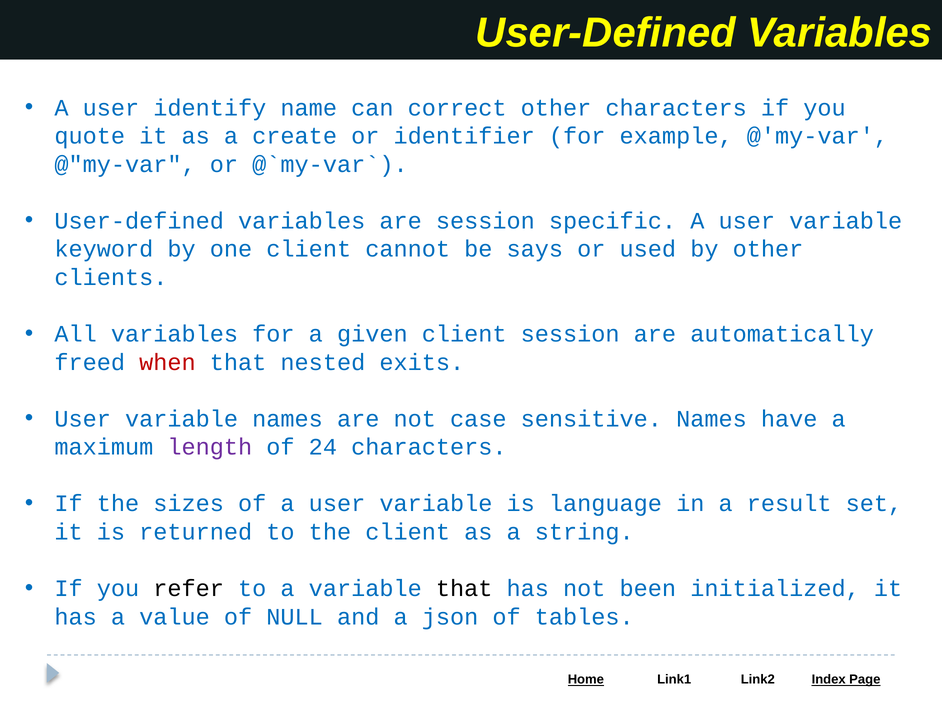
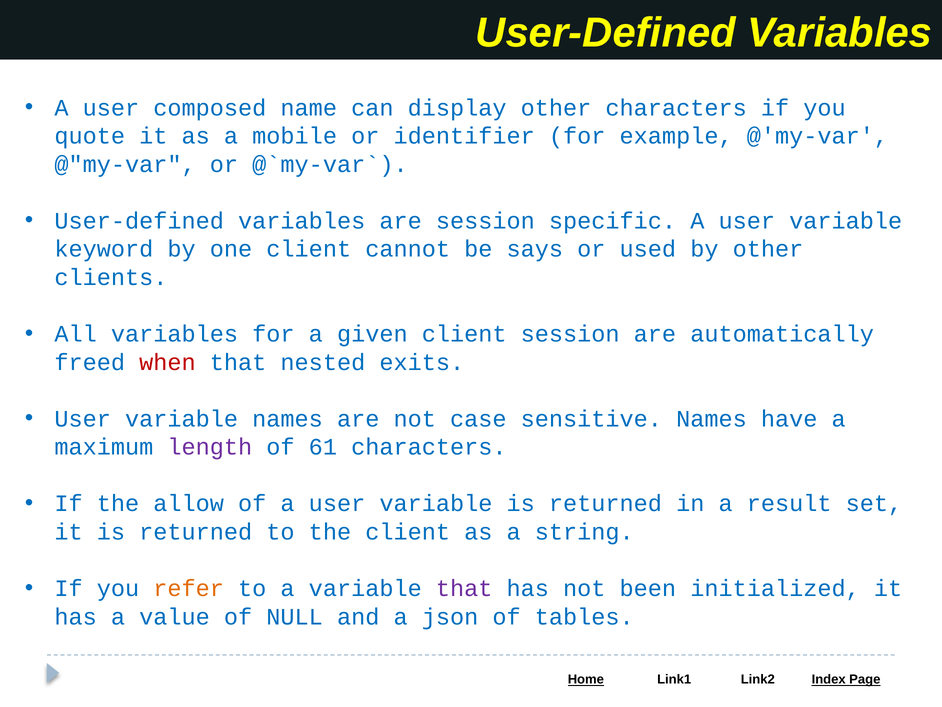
identify: identify -> composed (210, 108)
correct: correct -> display (457, 108)
create: create -> mobile (295, 136)
24: 24 -> 61 (323, 447)
sizes: sizes -> allow (189, 503)
variable is language: language -> returned (605, 503)
refer colour: black -> orange (189, 588)
that colour: black -> purple (464, 588)
